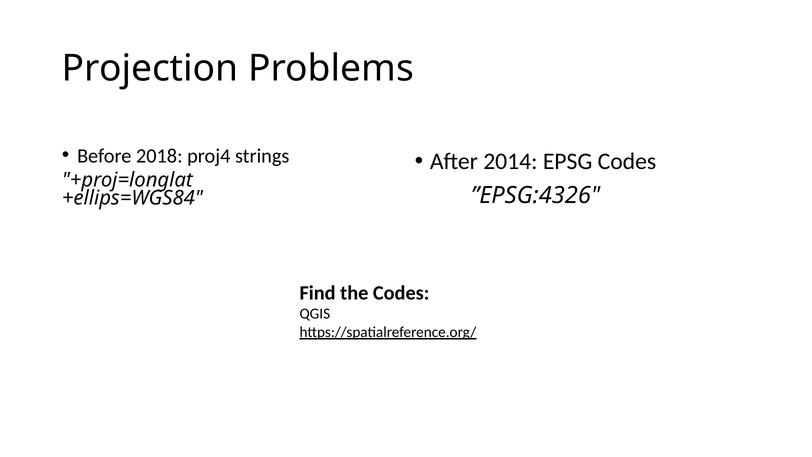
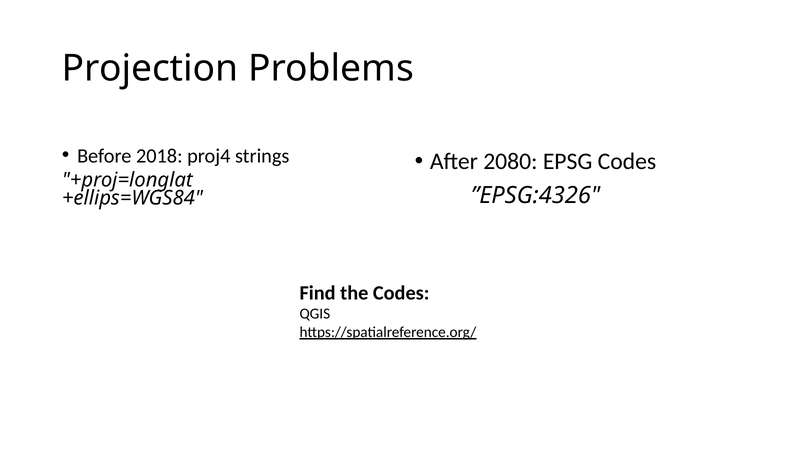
2014: 2014 -> 2080 (510, 161)
